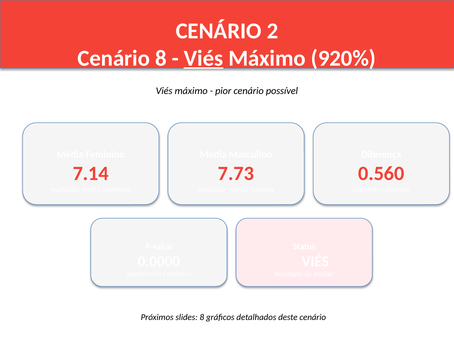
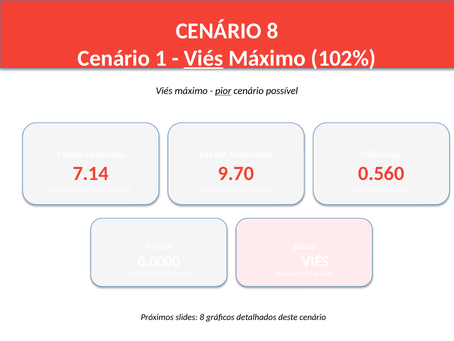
CENÁRIO 2: 2 -> 8 (272, 31)
Cenário 8: 8 -> 1 (161, 58)
920%: 920% -> 102% (344, 58)
pior underline: none -> present (223, 91)
7.73: 7.73 -> 9.70 (236, 173)
